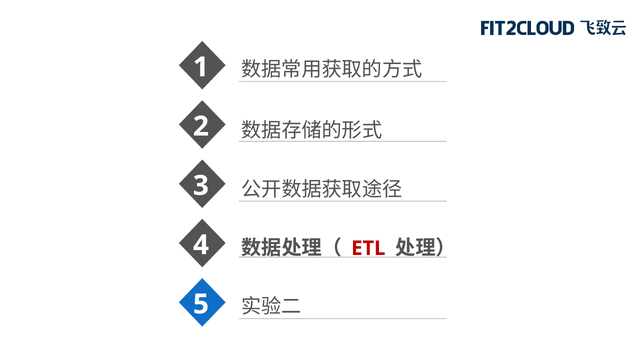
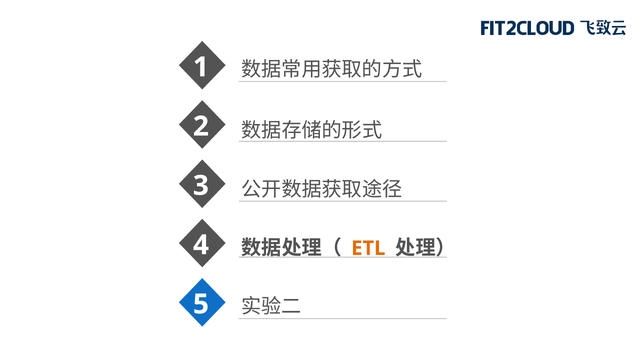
ETL colour: red -> orange (368, 248)
